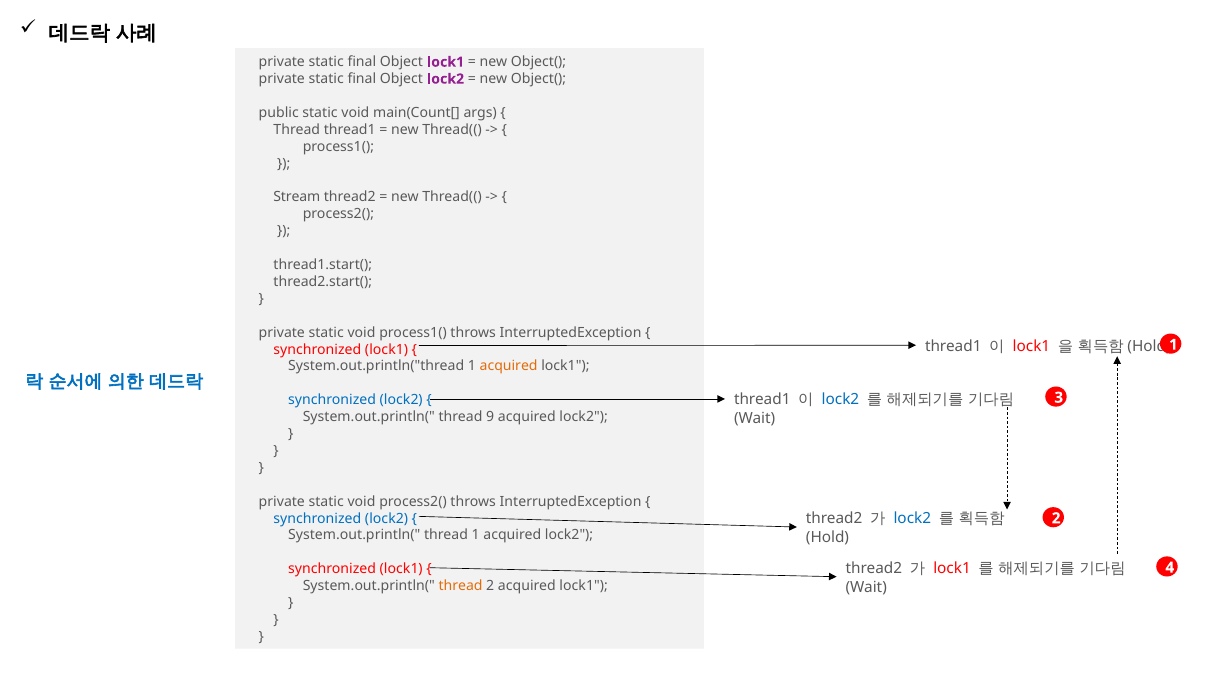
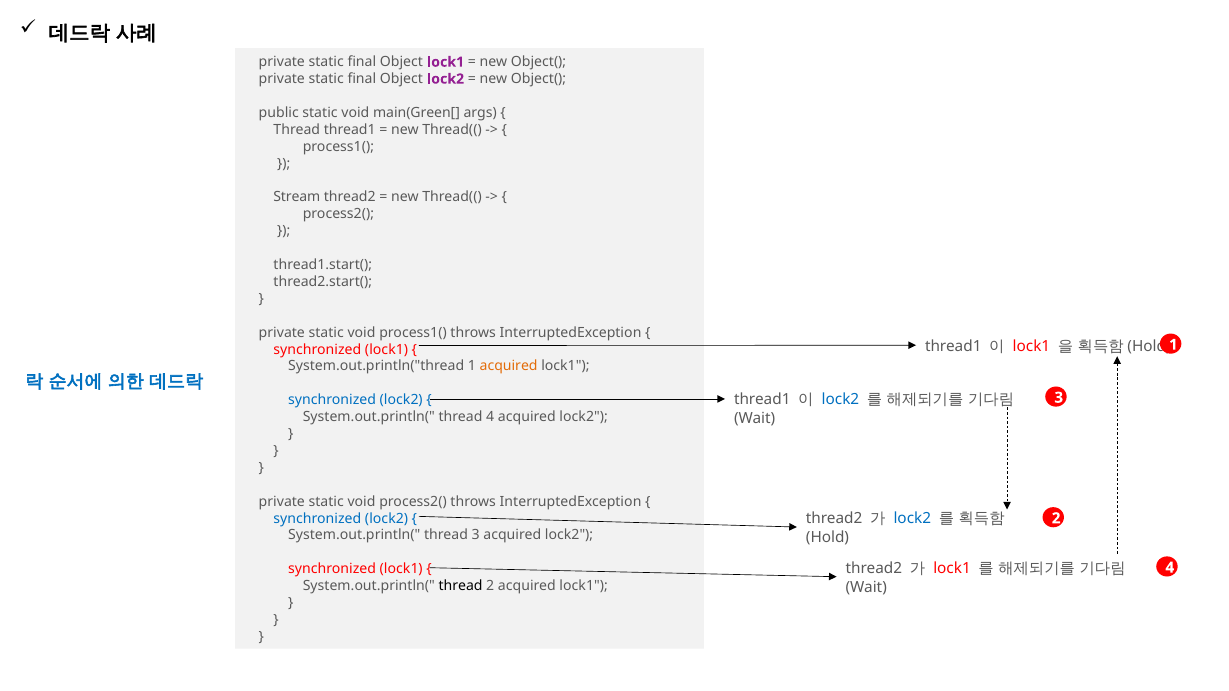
main(Count[: main(Count[ -> main(Green[ (417, 113)
thread 9: 9 -> 4 (490, 417)
thread 1: 1 -> 3 (476, 536)
thread colour: orange -> black (461, 586)
